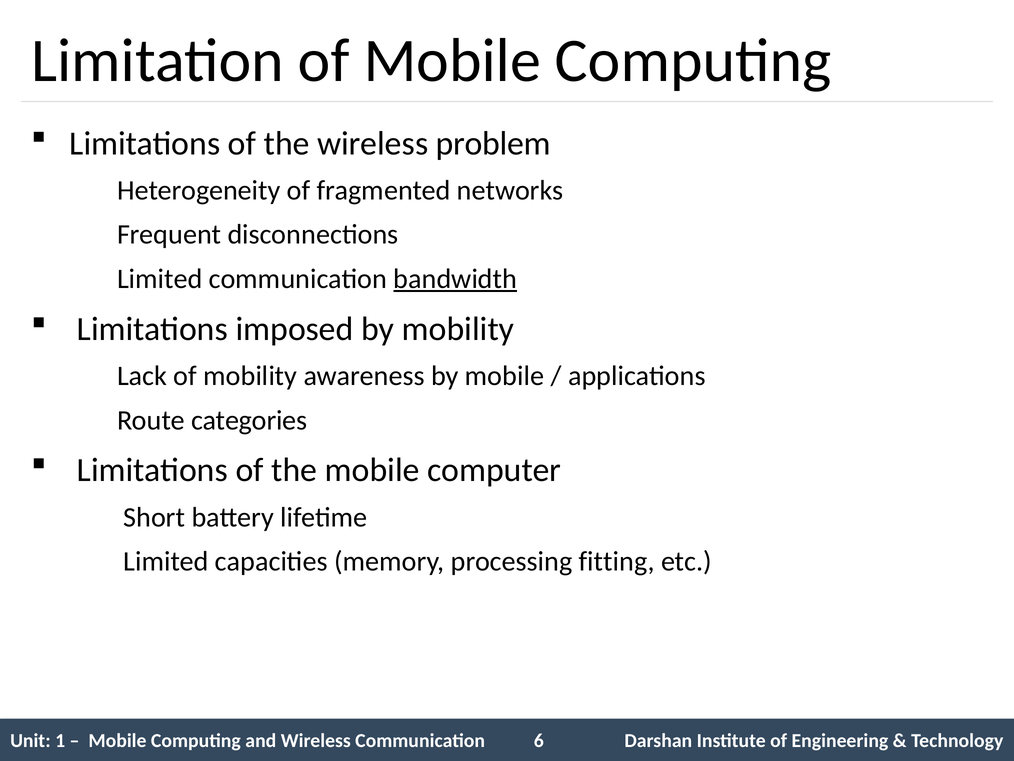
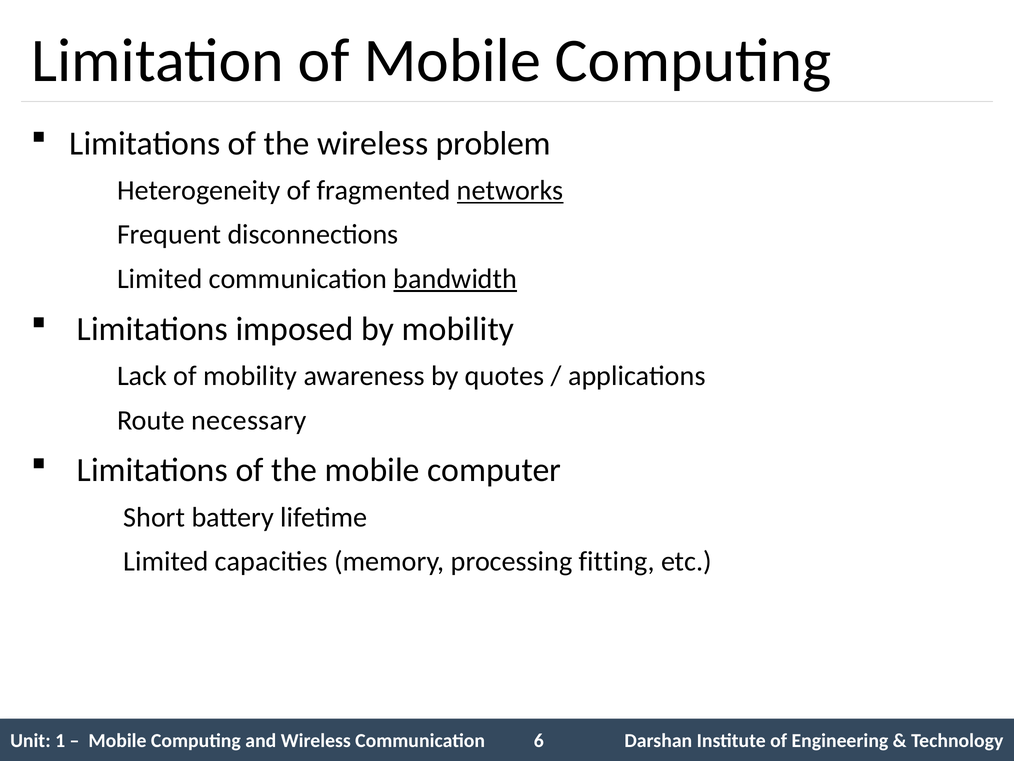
networks underline: none -> present (510, 190)
by mobile: mobile -> quotes (505, 376)
categories: categories -> necessary (249, 420)
